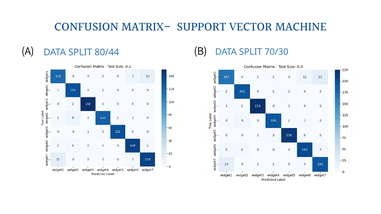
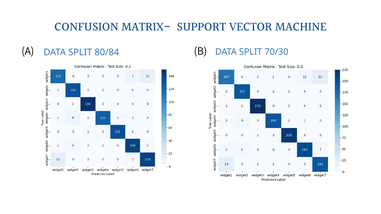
80/44: 80/44 -> 80/84 (107, 52)
